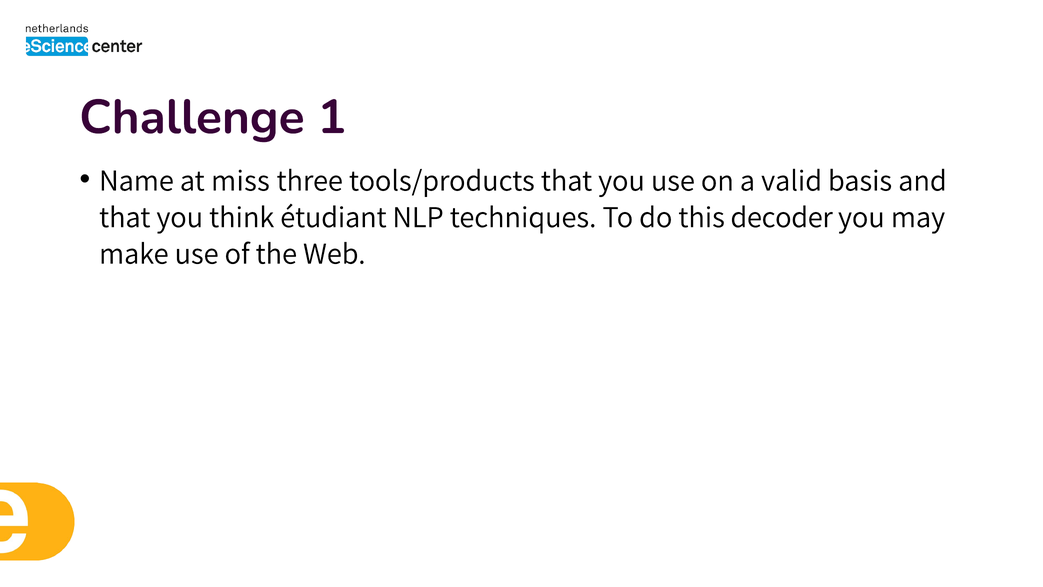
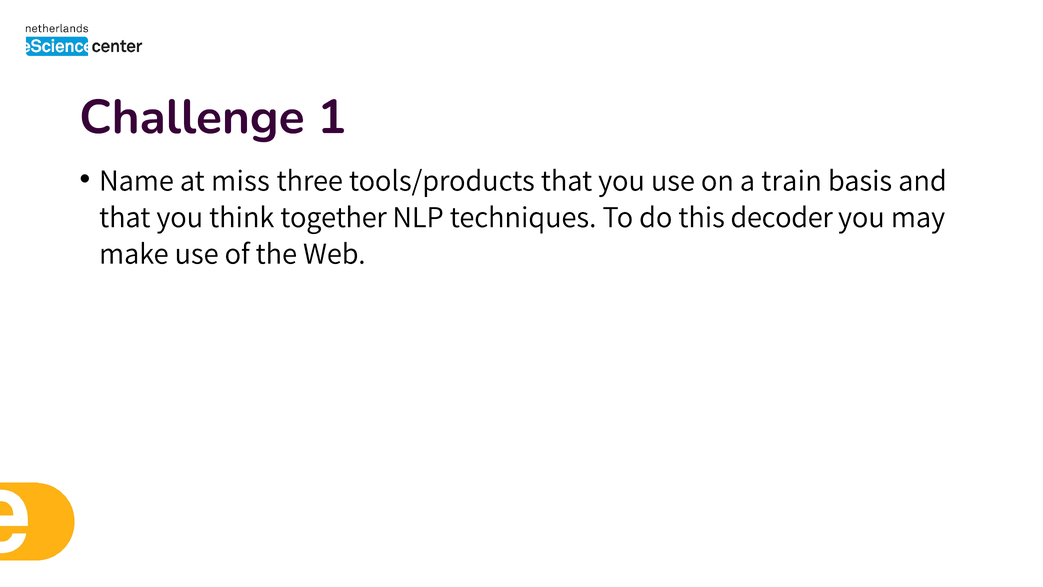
valid: valid -> train (791, 180)
étudiant: étudiant -> together (333, 217)
